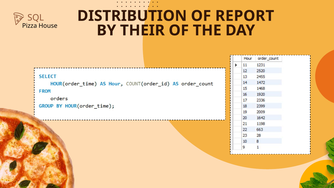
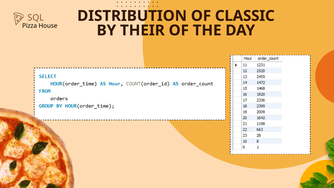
REPORT: REPORT -> CLASSIC (245, 16)
